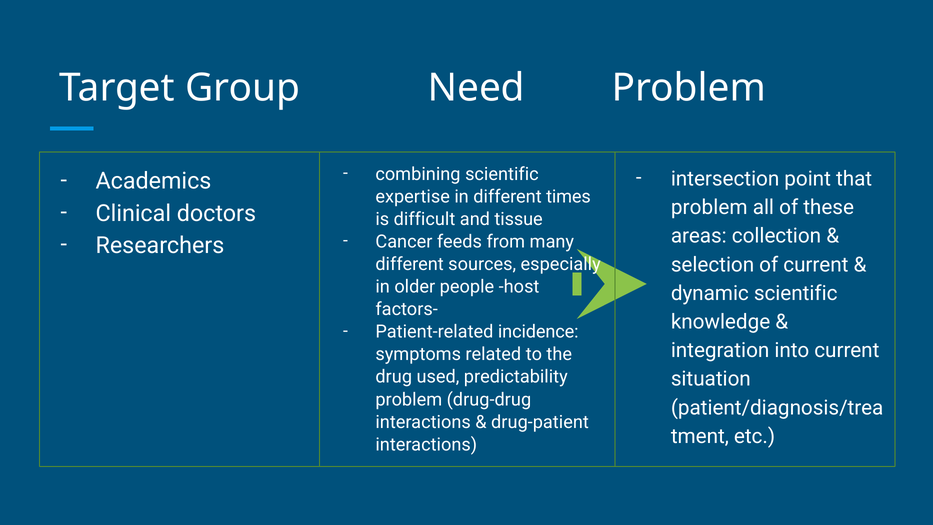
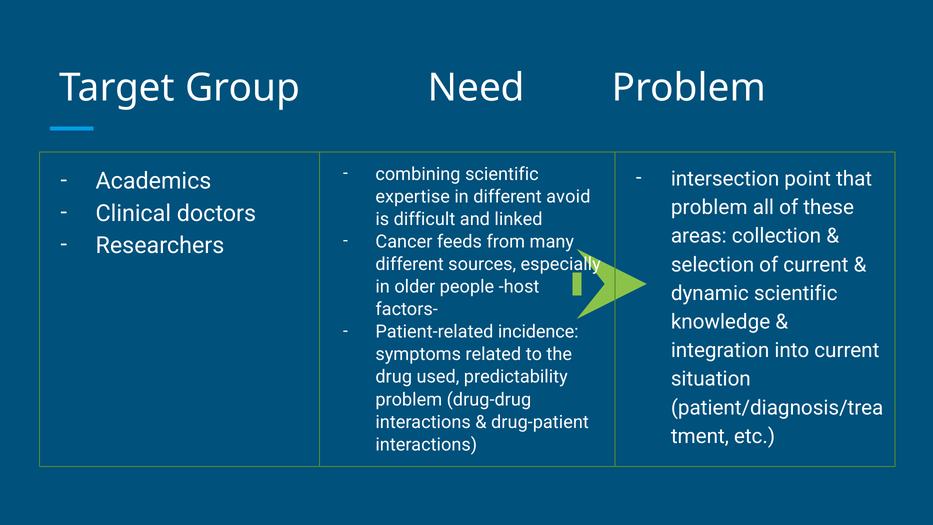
times: times -> avoid (568, 197)
tissue: tissue -> linked (519, 219)
